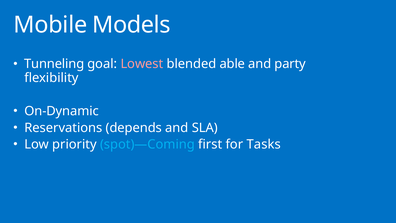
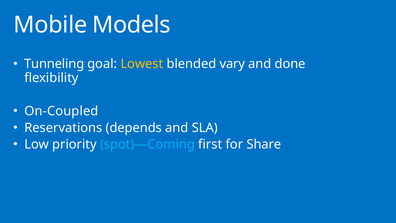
Lowest colour: pink -> yellow (142, 64)
able: able -> vary (232, 64)
party: party -> done (290, 64)
On-Dynamic: On-Dynamic -> On-Coupled (61, 111)
Tasks: Tasks -> Share (264, 144)
